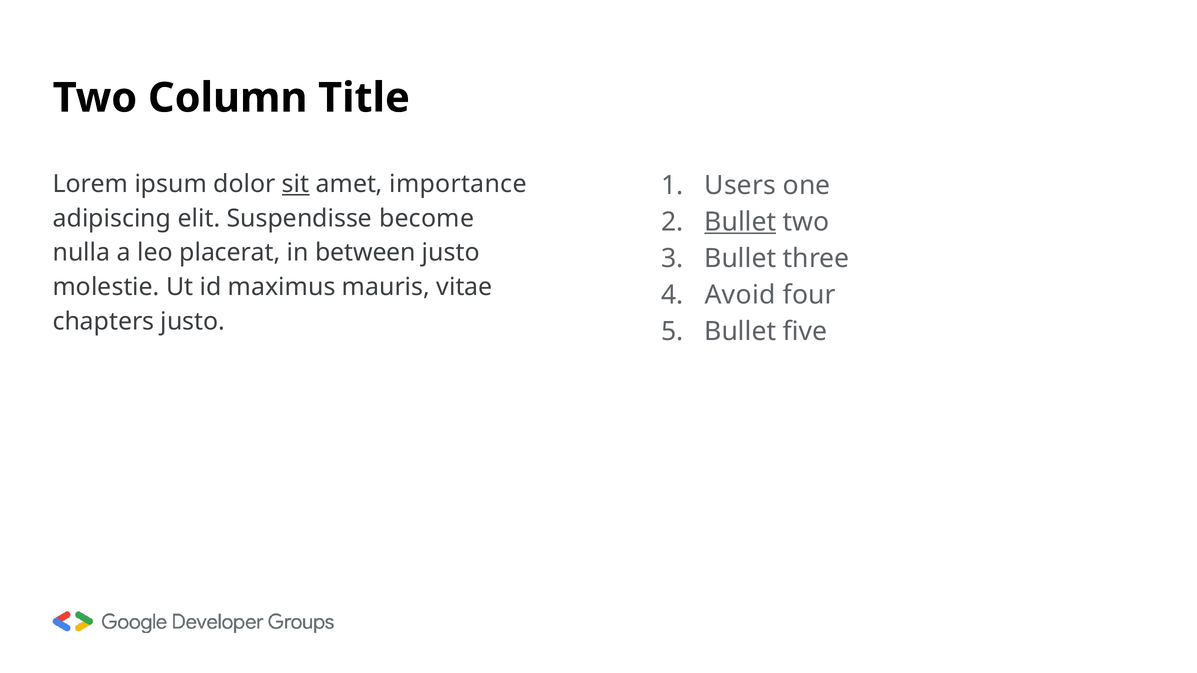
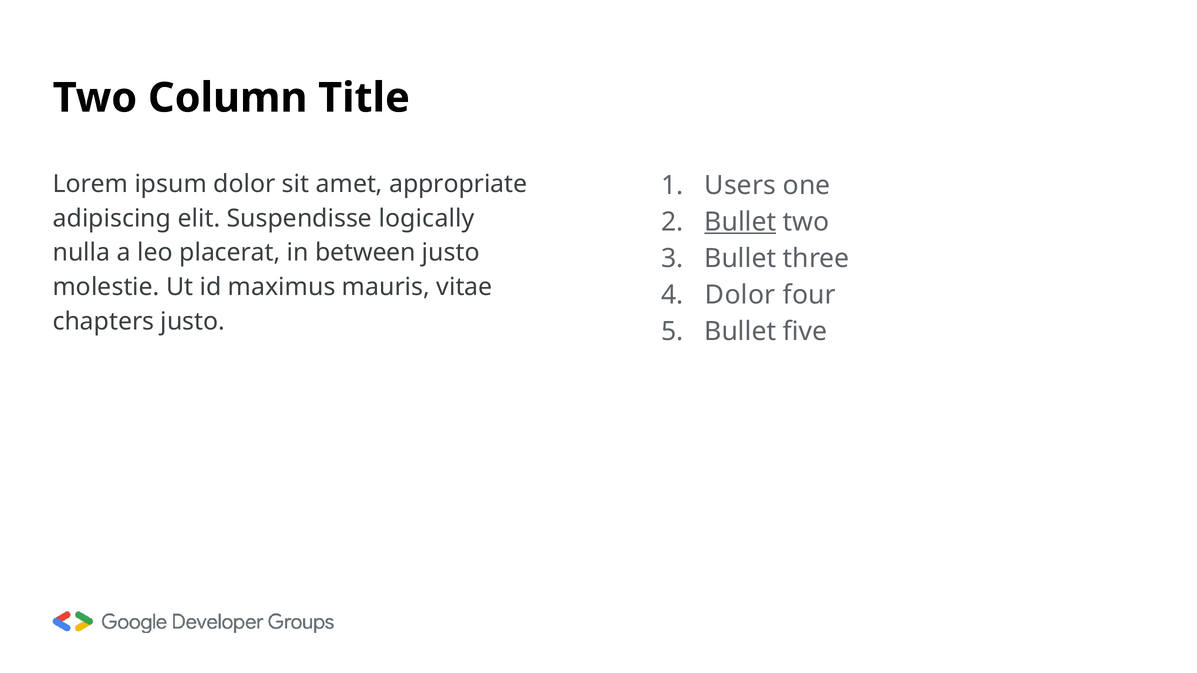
sit underline: present -> none (296, 184)
importance: importance -> appropriate (458, 184)
become: become -> logically (427, 218)
Avoid: Avoid -> Dolor (740, 295)
